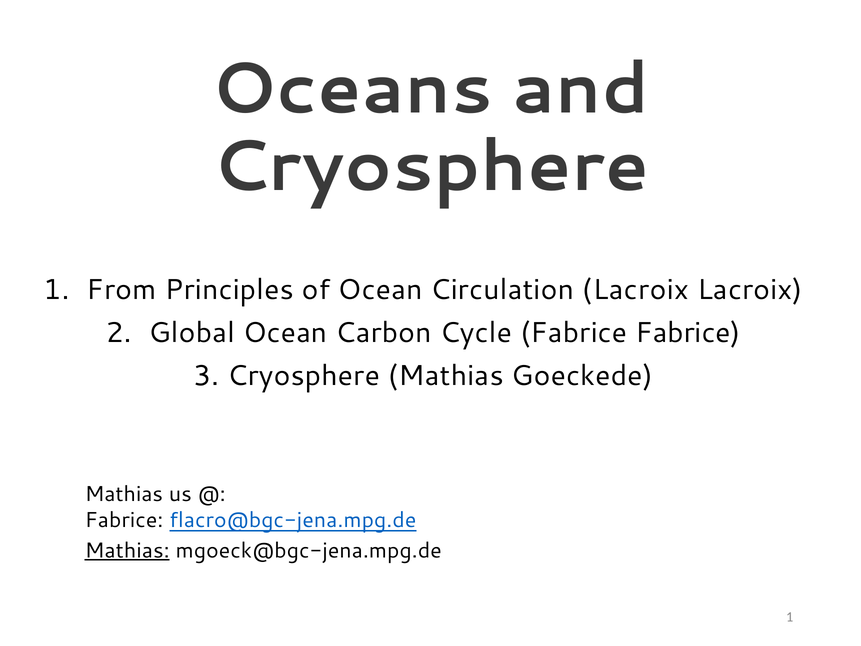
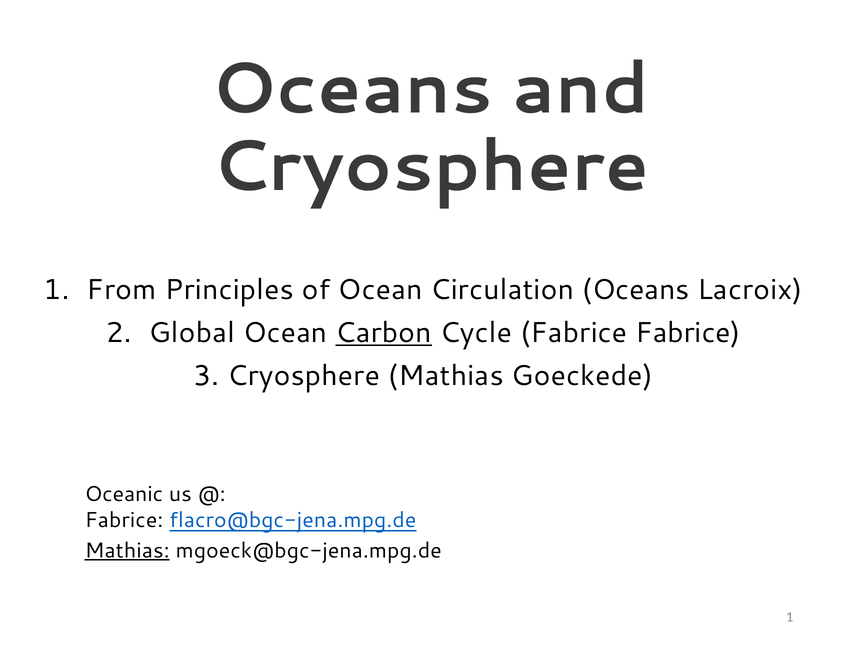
Circulation Lacroix: Lacroix -> Oceans (636, 290)
Carbon underline: none -> present (384, 333)
Mathias: Mathias -> Oceanic (124, 494)
